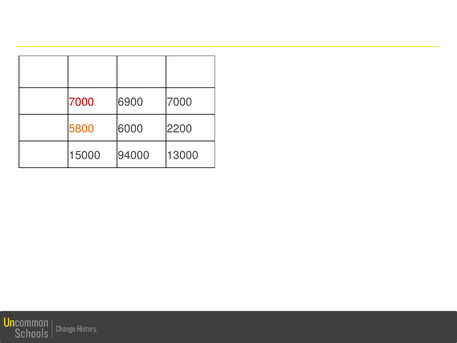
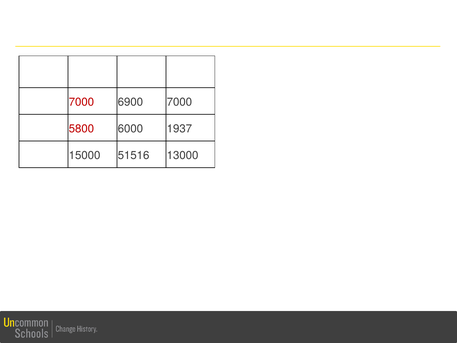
5800 colour: orange -> red (82, 129)
2200: 2200 -> 1937 (180, 129)
94000: 94000 -> 51516 (134, 155)
